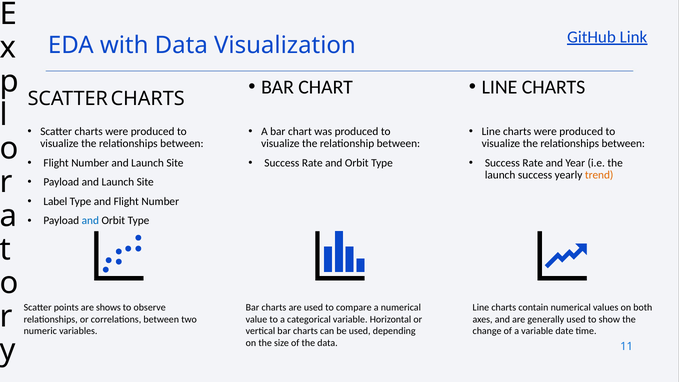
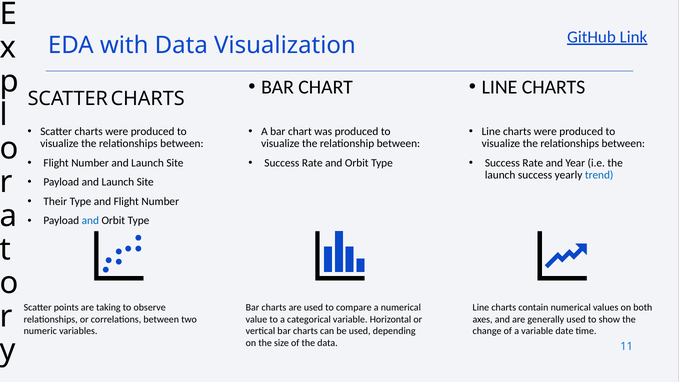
trend colour: orange -> blue (599, 175)
Label: Label -> Their (55, 201)
shows: shows -> taking (108, 307)
